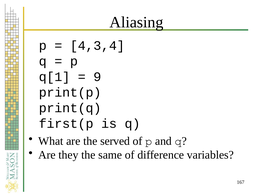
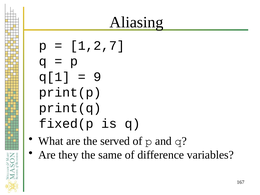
4,3,4: 4,3,4 -> 1,2,7 (97, 46)
first(p: first(p -> fixed(p (66, 124)
